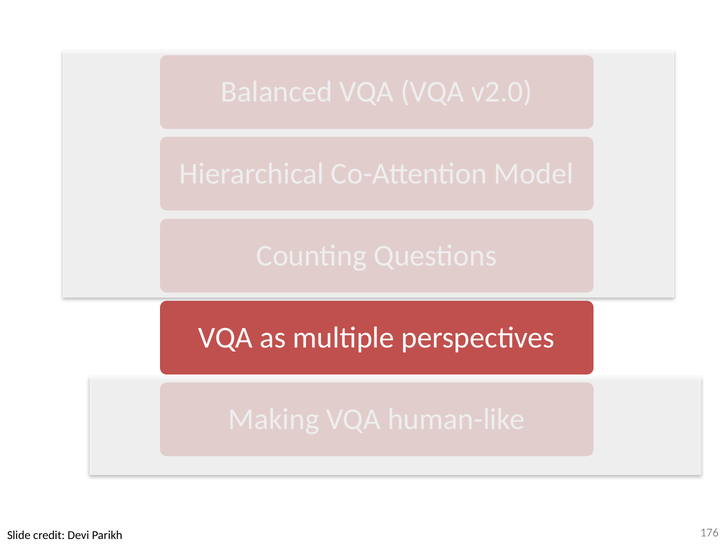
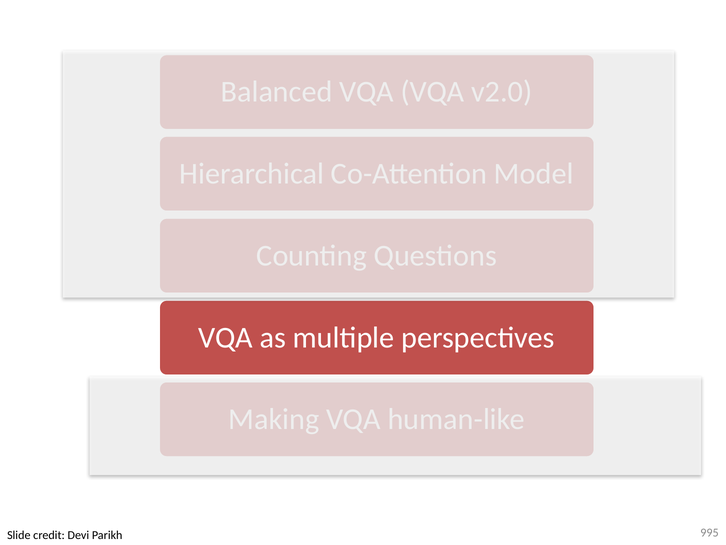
176: 176 -> 995 (710, 532)
